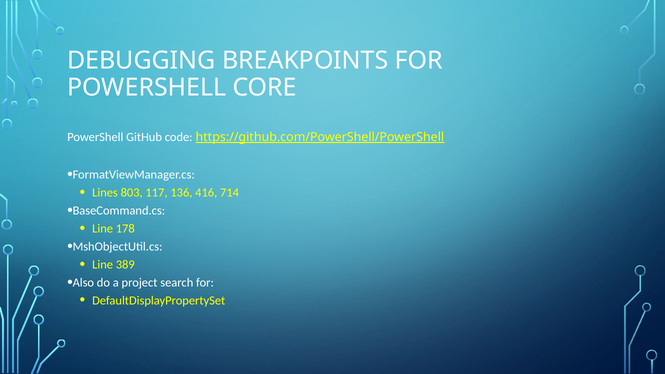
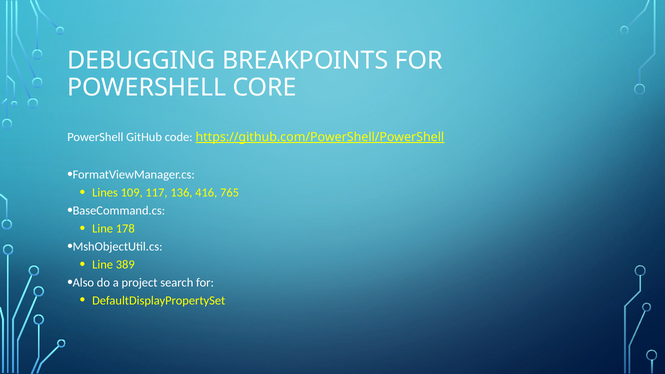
803: 803 -> 109 (132, 193)
714: 714 -> 765 (230, 193)
